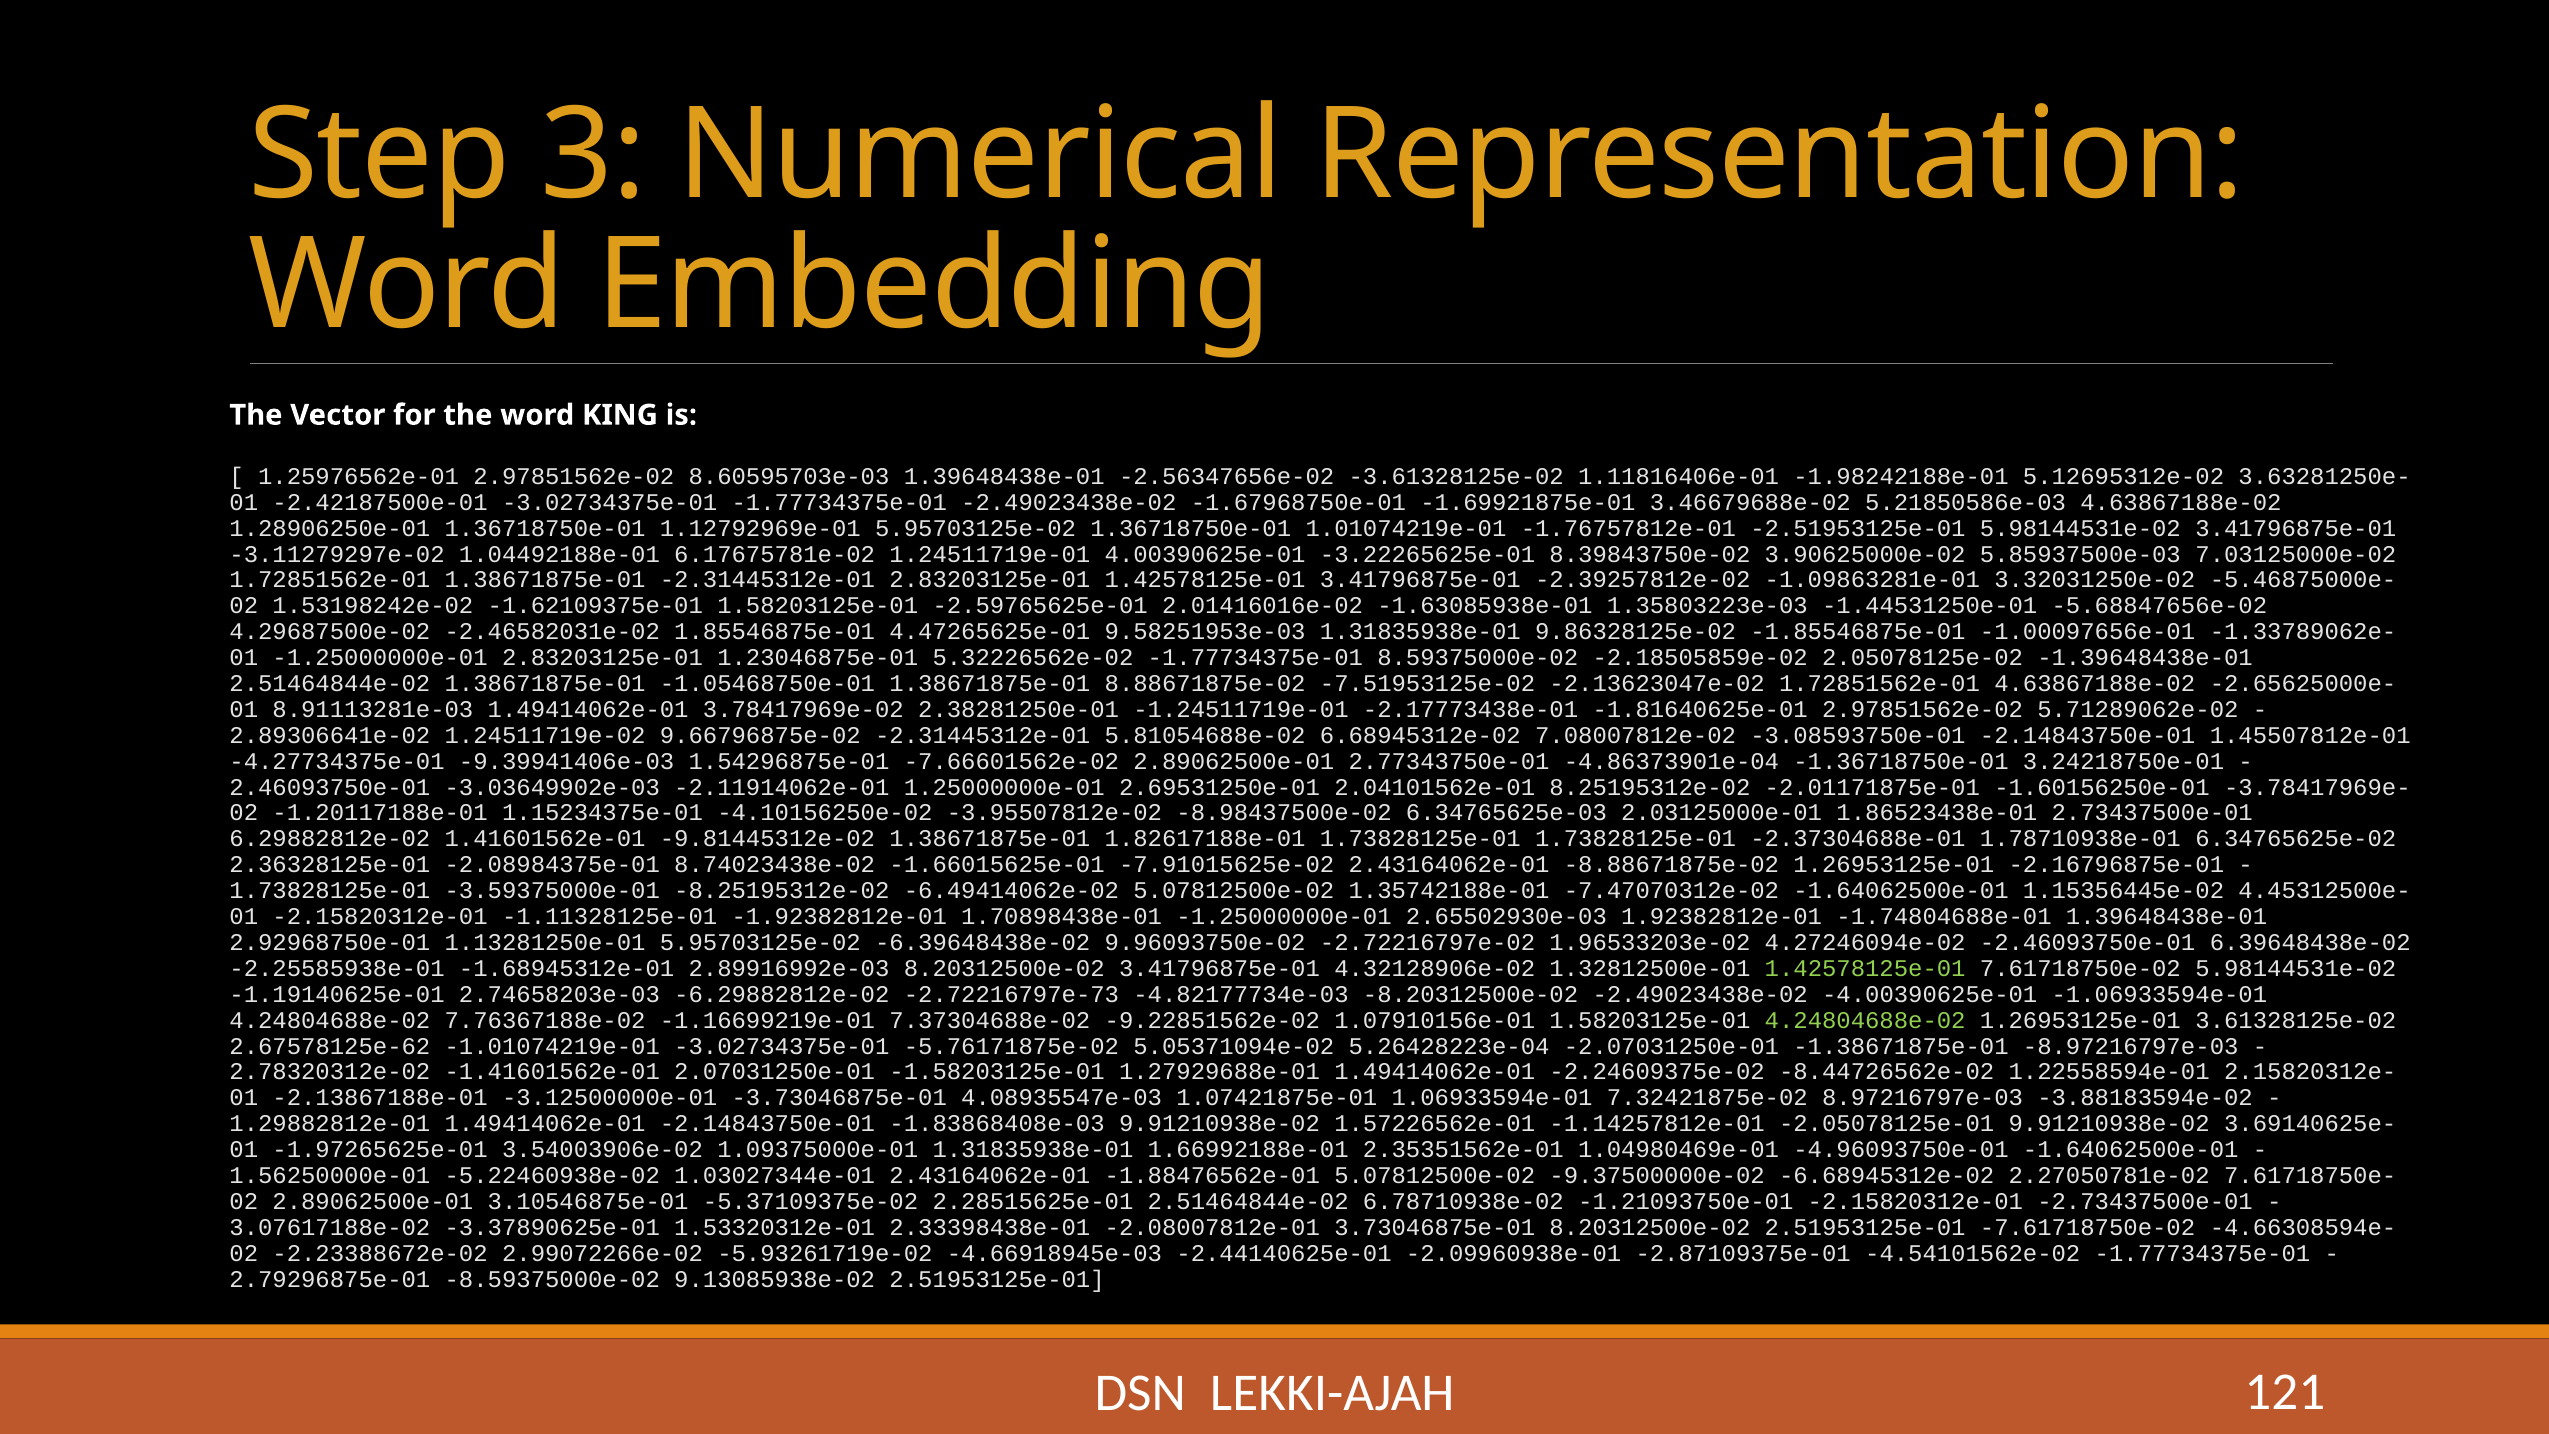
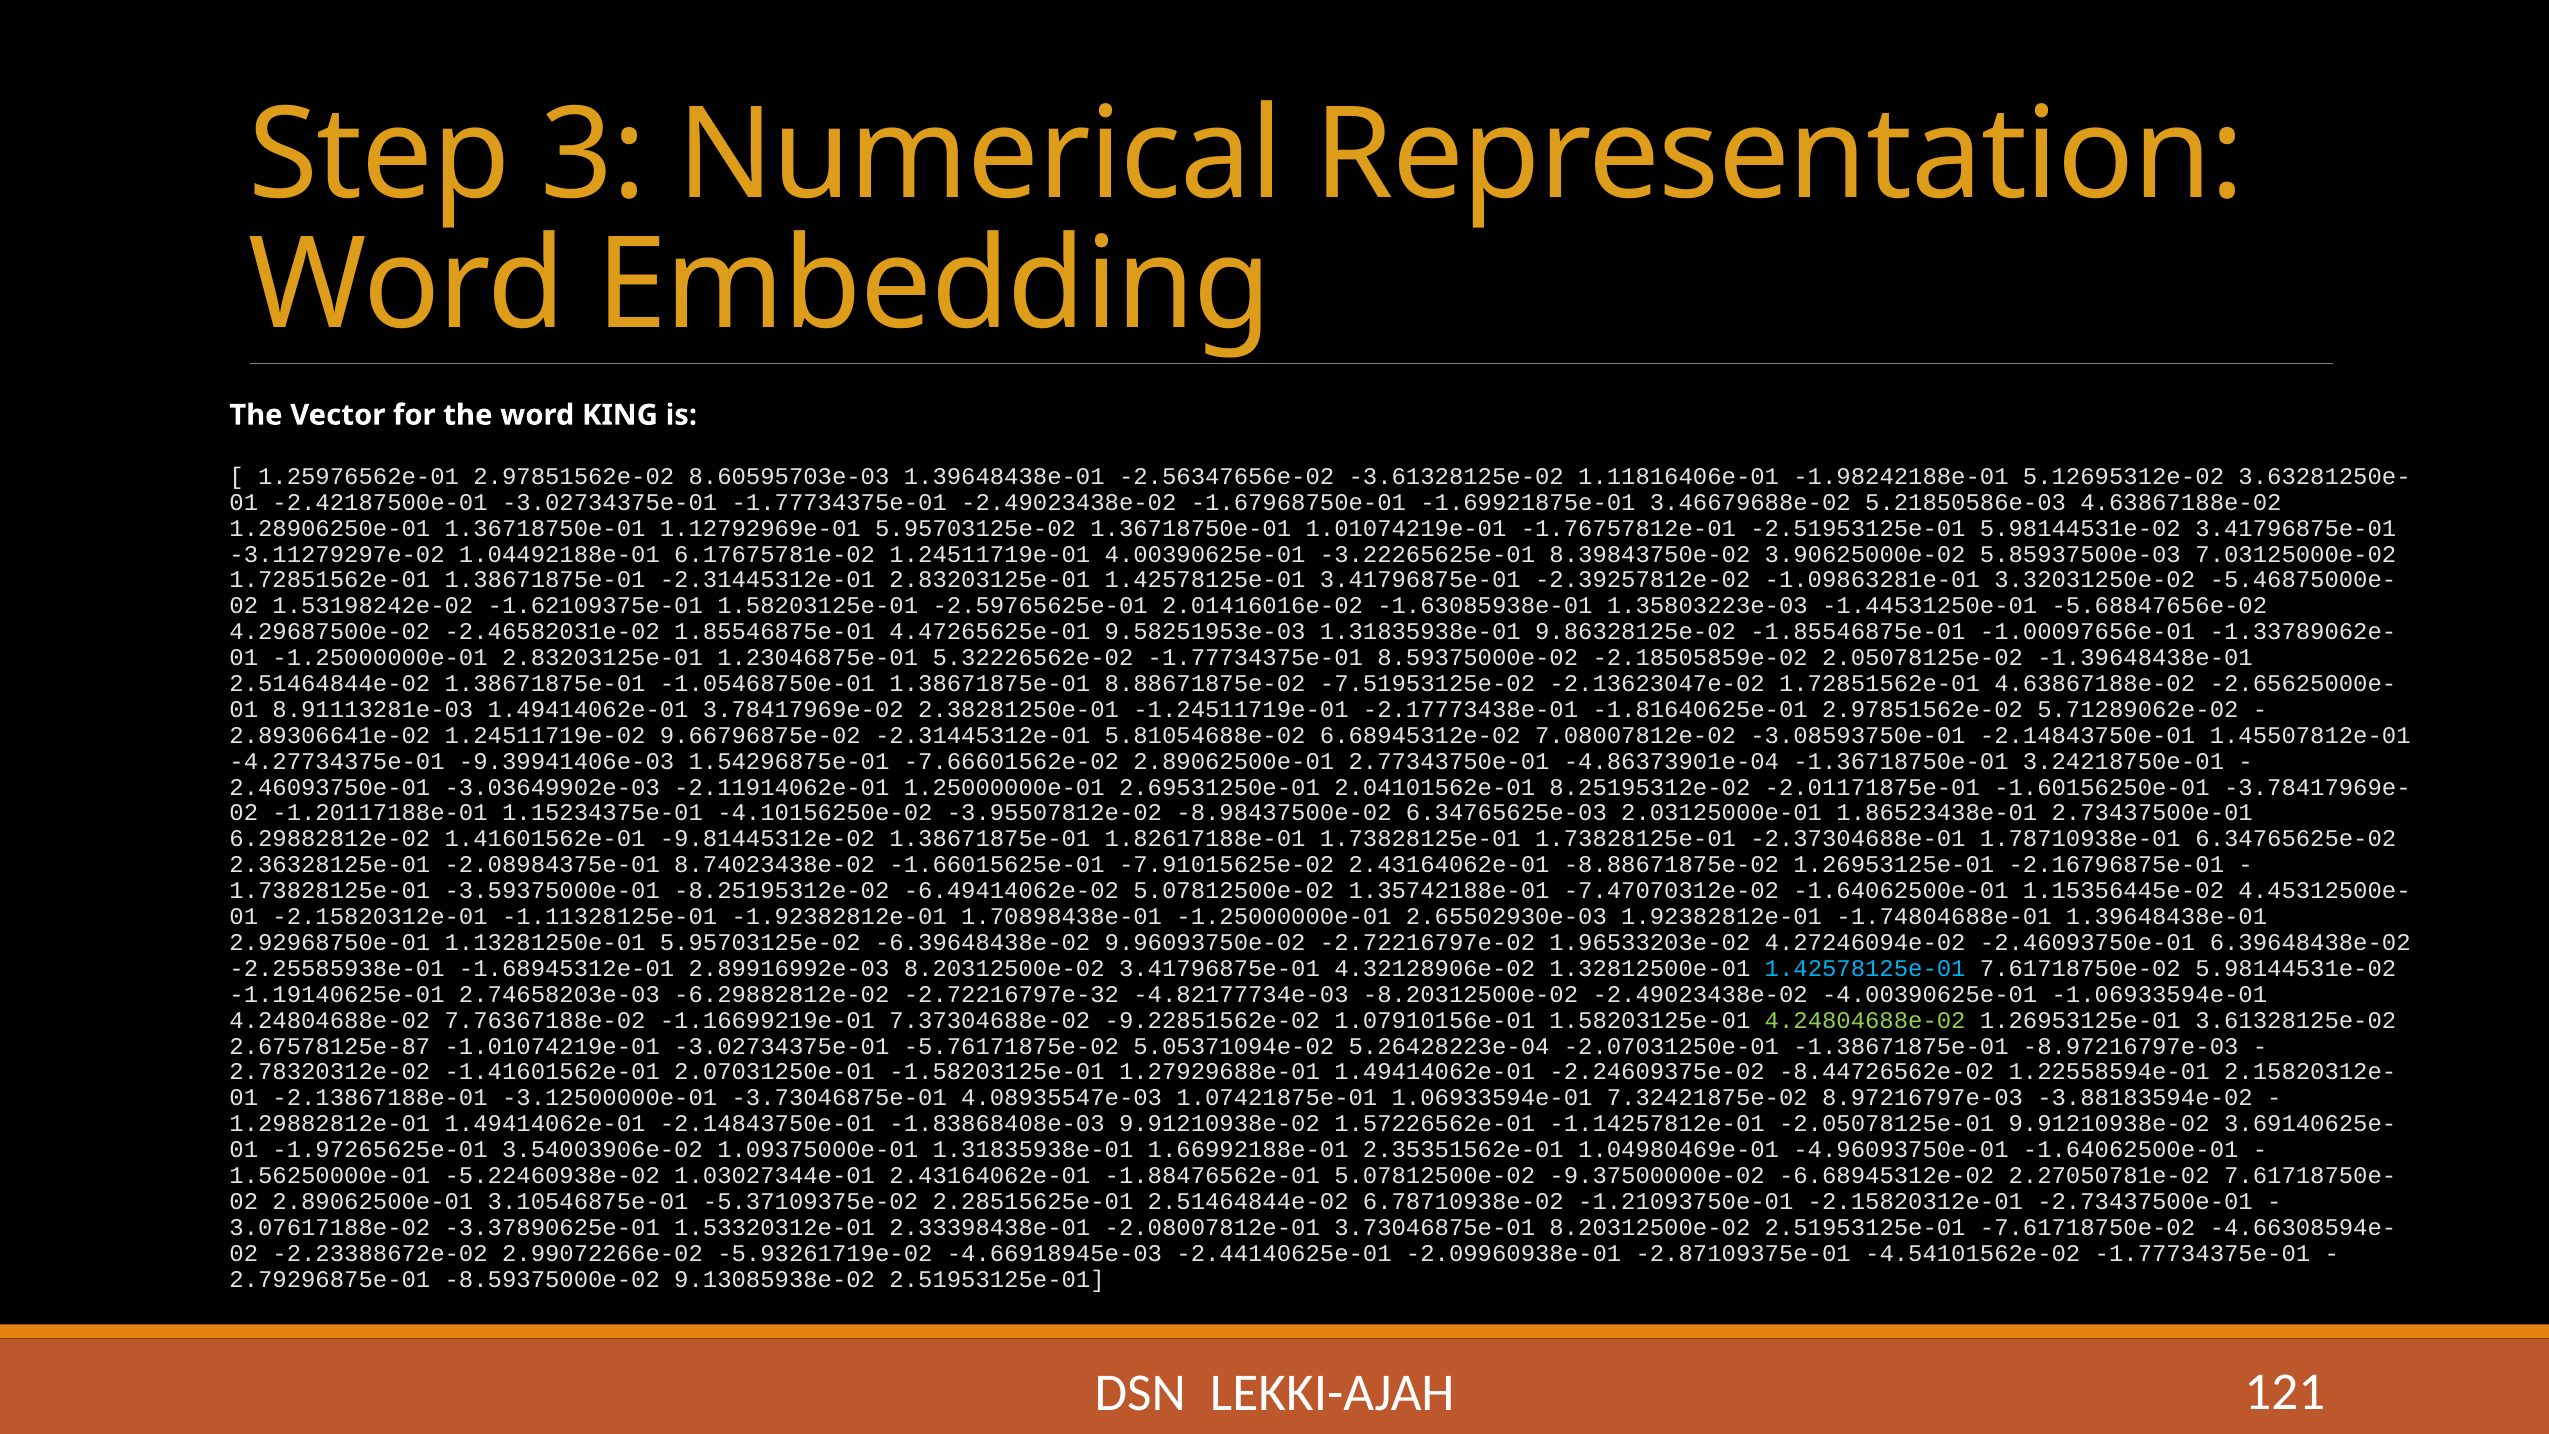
1.42578125e-01 colour: light green -> light blue (1865, 968)
-2.72216797e-73: -2.72216797e-73 -> -2.72216797e-32 (1011, 994)
2.67578125e-62: 2.67578125e-62 -> 2.67578125e-87 (330, 1046)
